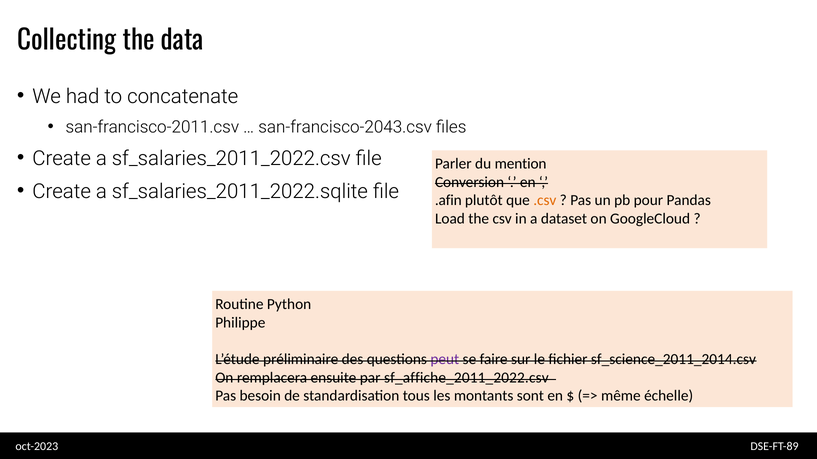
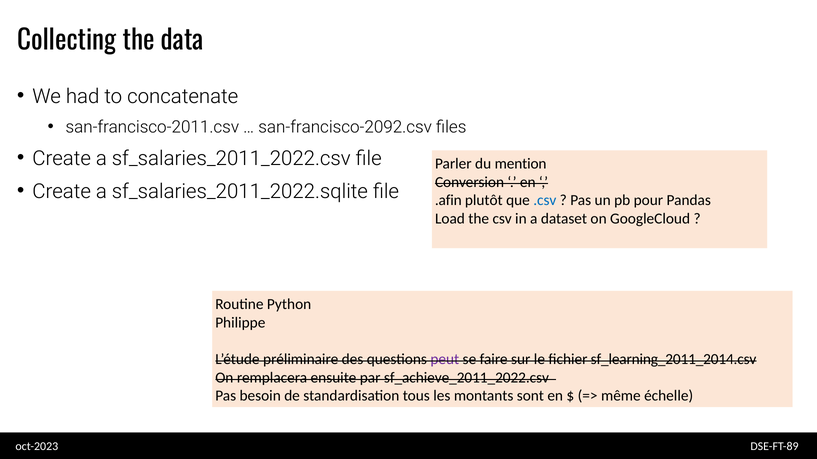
san-francisco-2043.csv: san-francisco-2043.csv -> san-francisco-2092.csv (345, 127)
.csv colour: orange -> blue (545, 201)
sf_science_2011_2014.csv: sf_science_2011_2014.csv -> sf_learning_2011_2014.csv (674, 360)
sf_affiche_2011_2022.csv: sf_affiche_2011_2022.csv -> sf_achieve_2011_2022.csv (466, 378)
